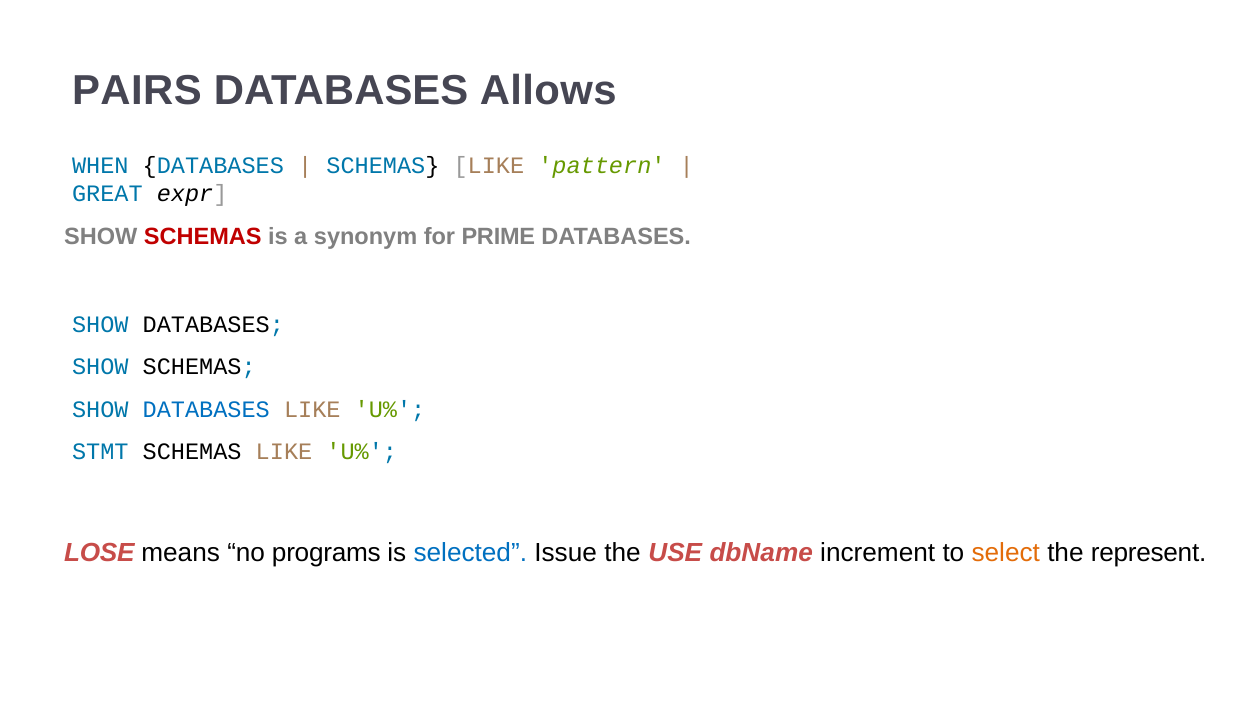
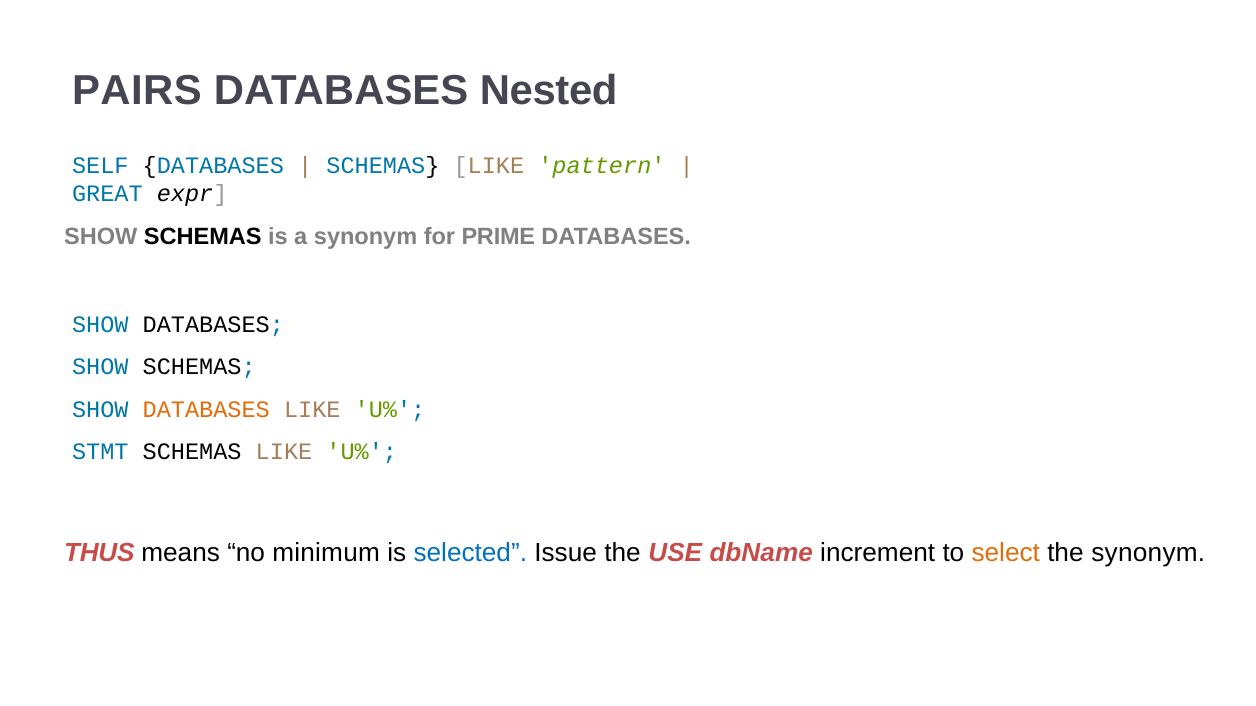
Allows: Allows -> Nested (549, 91)
WHEN: WHEN -> SELF (100, 166)
SCHEMAS colour: red -> black (203, 237)
DATABASES colour: blue -> orange (206, 410)
LOSE: LOSE -> THUS (99, 553)
programs: programs -> minimum (326, 553)
the represent: represent -> synonym (1148, 553)
